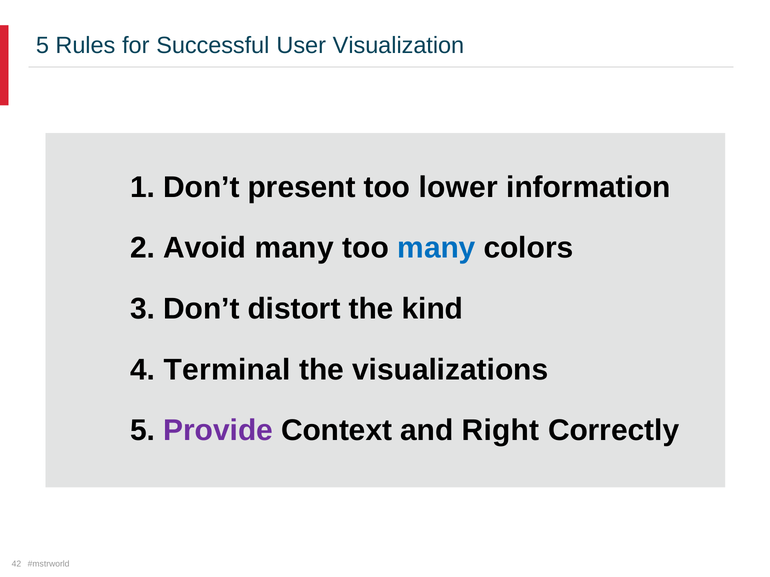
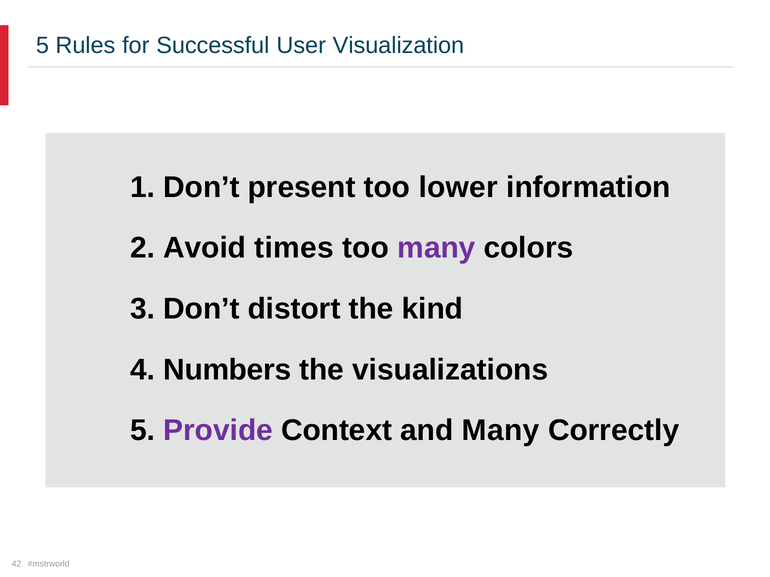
Avoid many: many -> times (294, 248)
many colour: blue -> purple (437, 248)
Terminal: Terminal -> Numbers (227, 370)
and Right: Right -> Many (501, 431)
